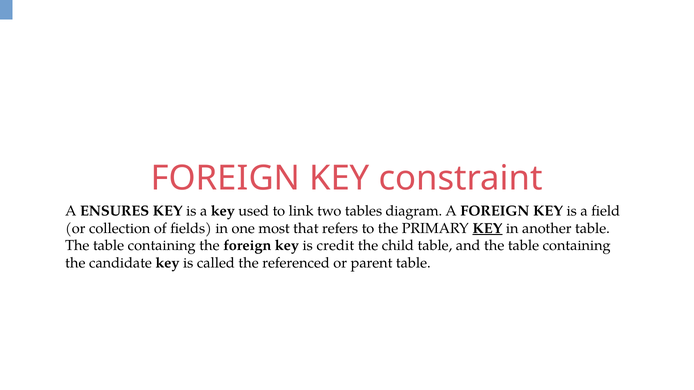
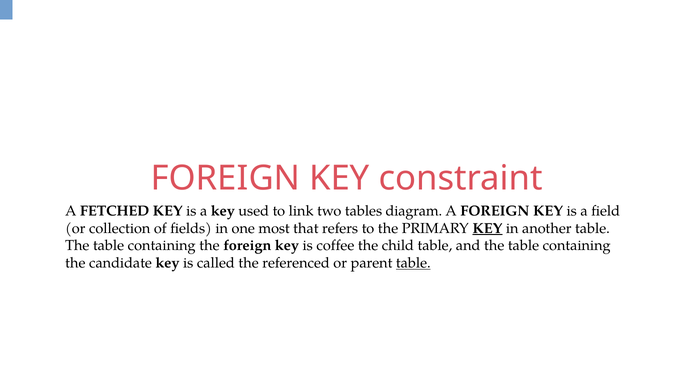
ENSURES: ENSURES -> FETCHED (115, 211)
credit: credit -> coffee (335, 246)
table underline: none -> present (413, 263)
